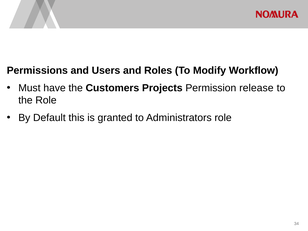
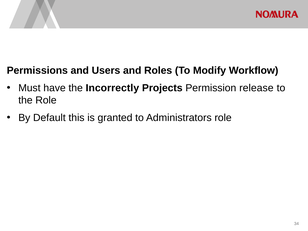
Customers: Customers -> Incorrectly (112, 88)
